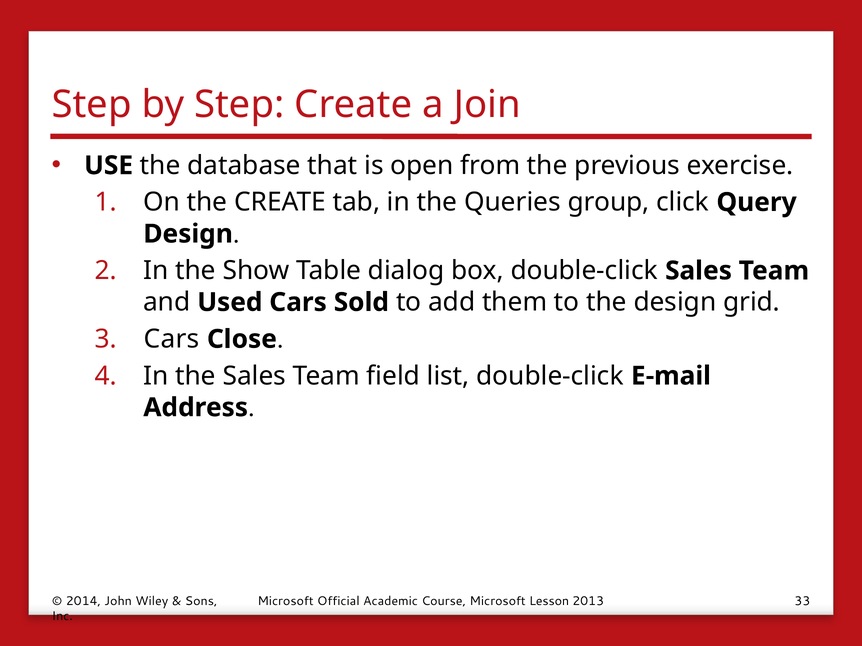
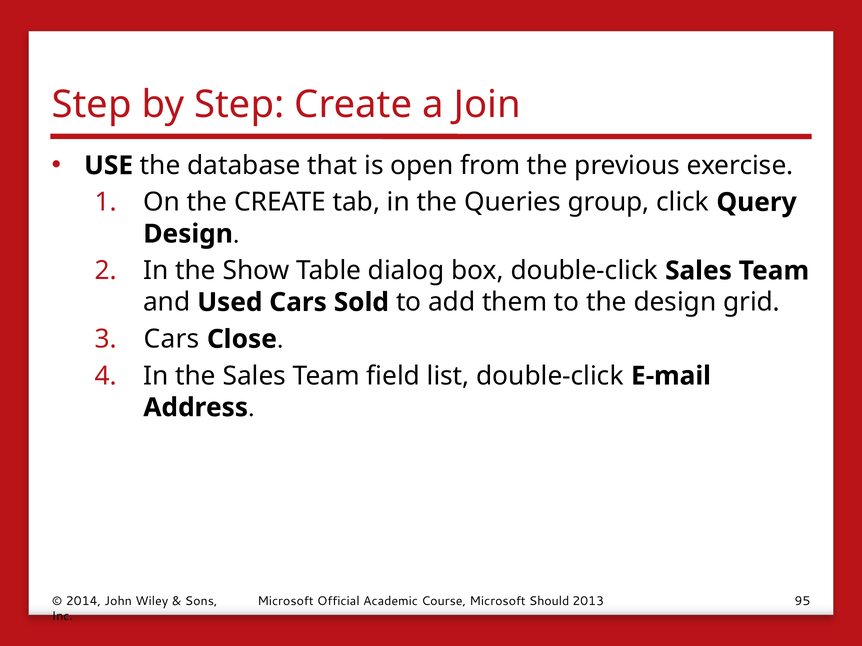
Lesson: Lesson -> Should (549, 601)
33: 33 -> 95 (802, 601)
